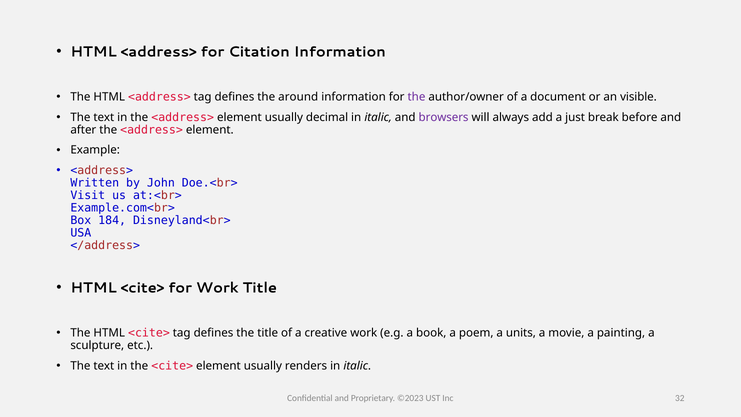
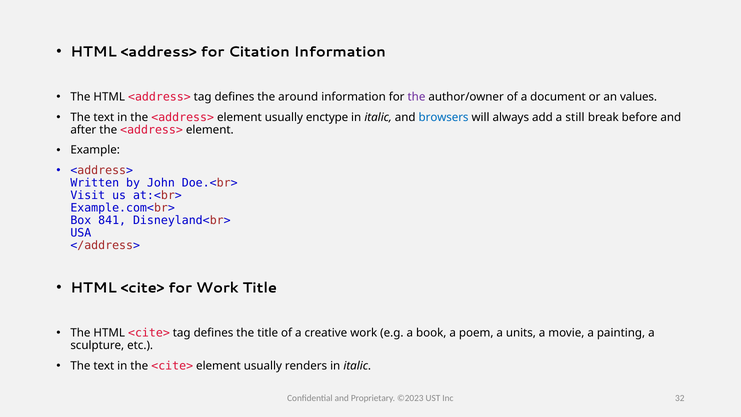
visible: visible -> values (638, 97)
decimal: decimal -> enctype (327, 117)
browsers colour: purple -> blue (444, 117)
just: just -> still (575, 117)
184: 184 -> 841 (112, 220)
